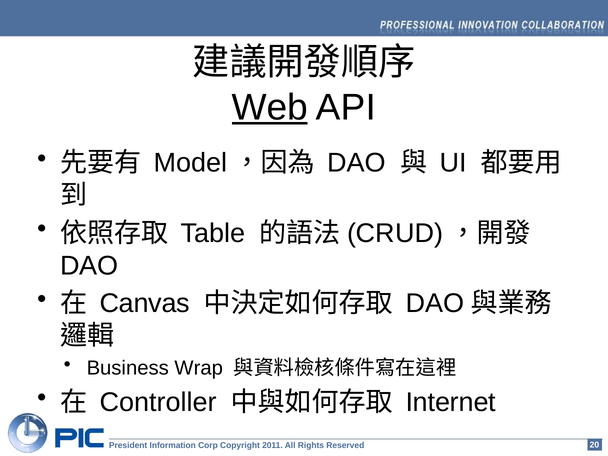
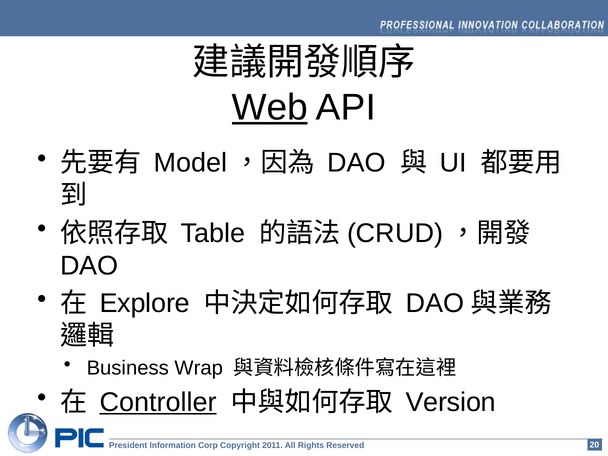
Canvas: Canvas -> Explore (145, 304)
Controller underline: none -> present (158, 402)
Internet: Internet -> Version (451, 402)
